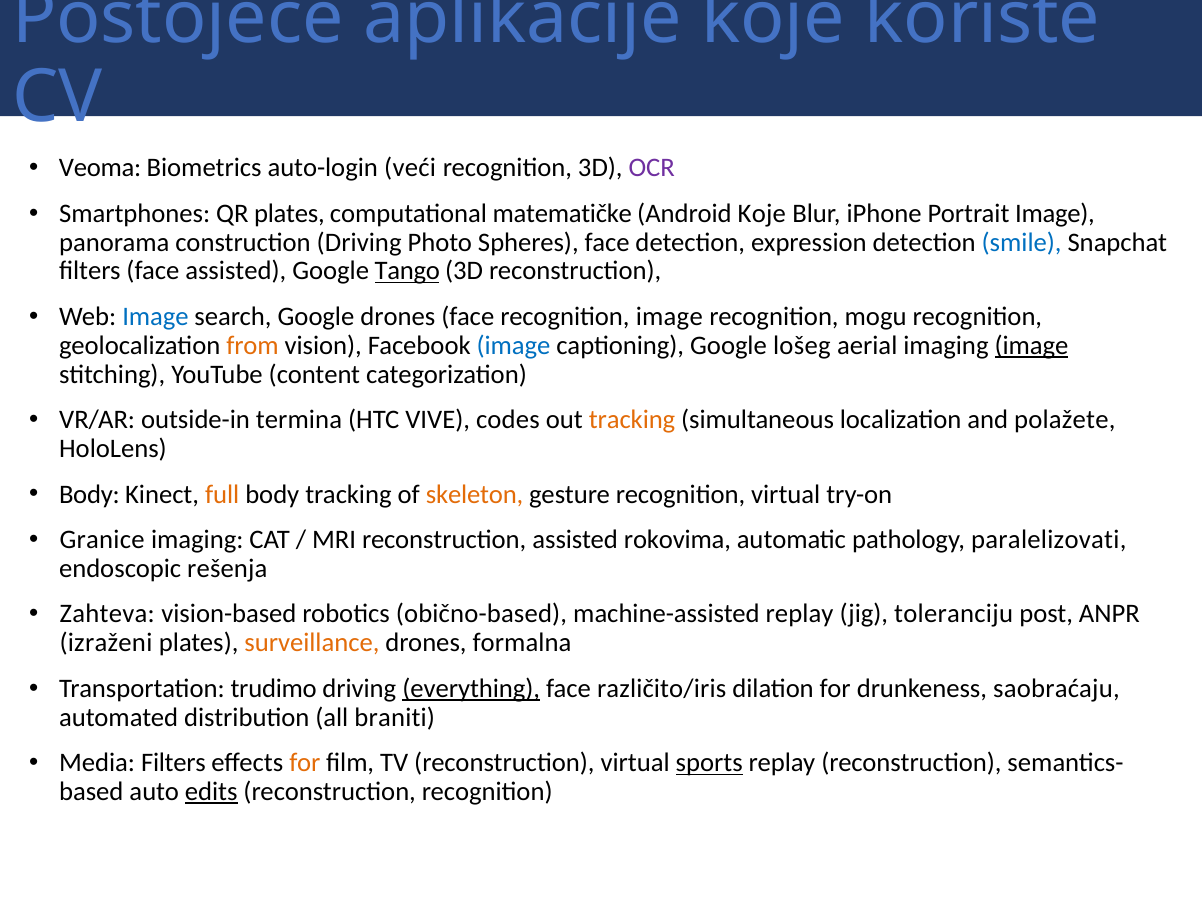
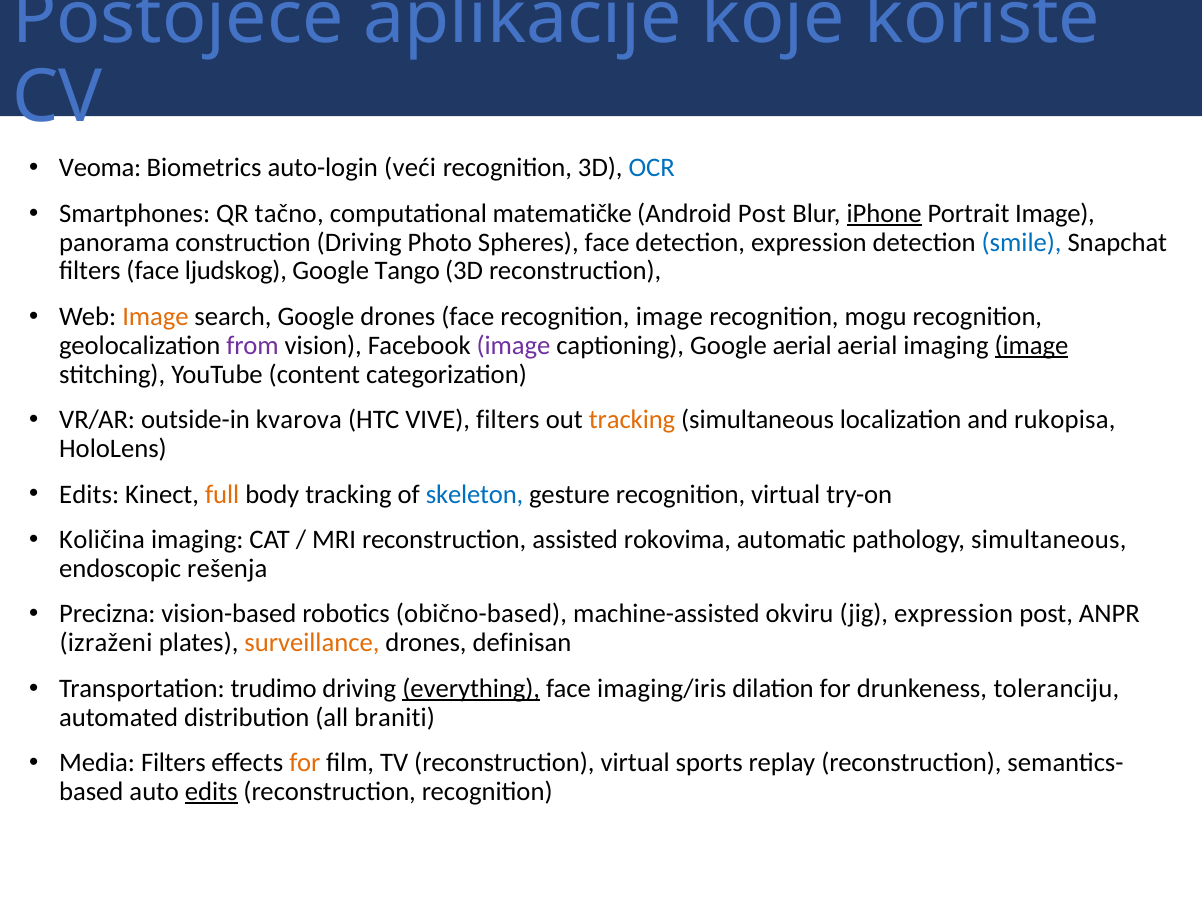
OCR colour: purple -> blue (652, 168)
QR plates: plates -> tačno (289, 213)
Android Koje: Koje -> Post (762, 213)
iPhone underline: none -> present (884, 213)
face assisted: assisted -> ljudskog (236, 271)
Tango underline: present -> none (407, 271)
Image colour: blue -> orange (155, 316)
from colour: orange -> purple (253, 345)
image colour: blue -> purple (514, 345)
Google lošeg: lošeg -> aerial (802, 345)
termina: termina -> kvarova (299, 420)
VIVE codes: codes -> filters (508, 420)
polažete: polažete -> rukopisa (1065, 420)
Body: Body -> Edits (89, 494)
skeleton colour: orange -> blue (475, 494)
Granice: Granice -> Količina (102, 539)
pathology paralelizovati: paralelizovati -> simultaneous (1049, 539)
Zahteva: Zahteva -> Precizna (107, 614)
machine-assisted replay: replay -> okviru (800, 614)
jig toleranciju: toleranciju -> expression (954, 614)
formalna: formalna -> definisan (522, 643)
različito/iris: različito/iris -> imaging/iris (662, 688)
saobraćaju: saobraćaju -> toleranciju (1056, 688)
sports underline: present -> none (709, 763)
